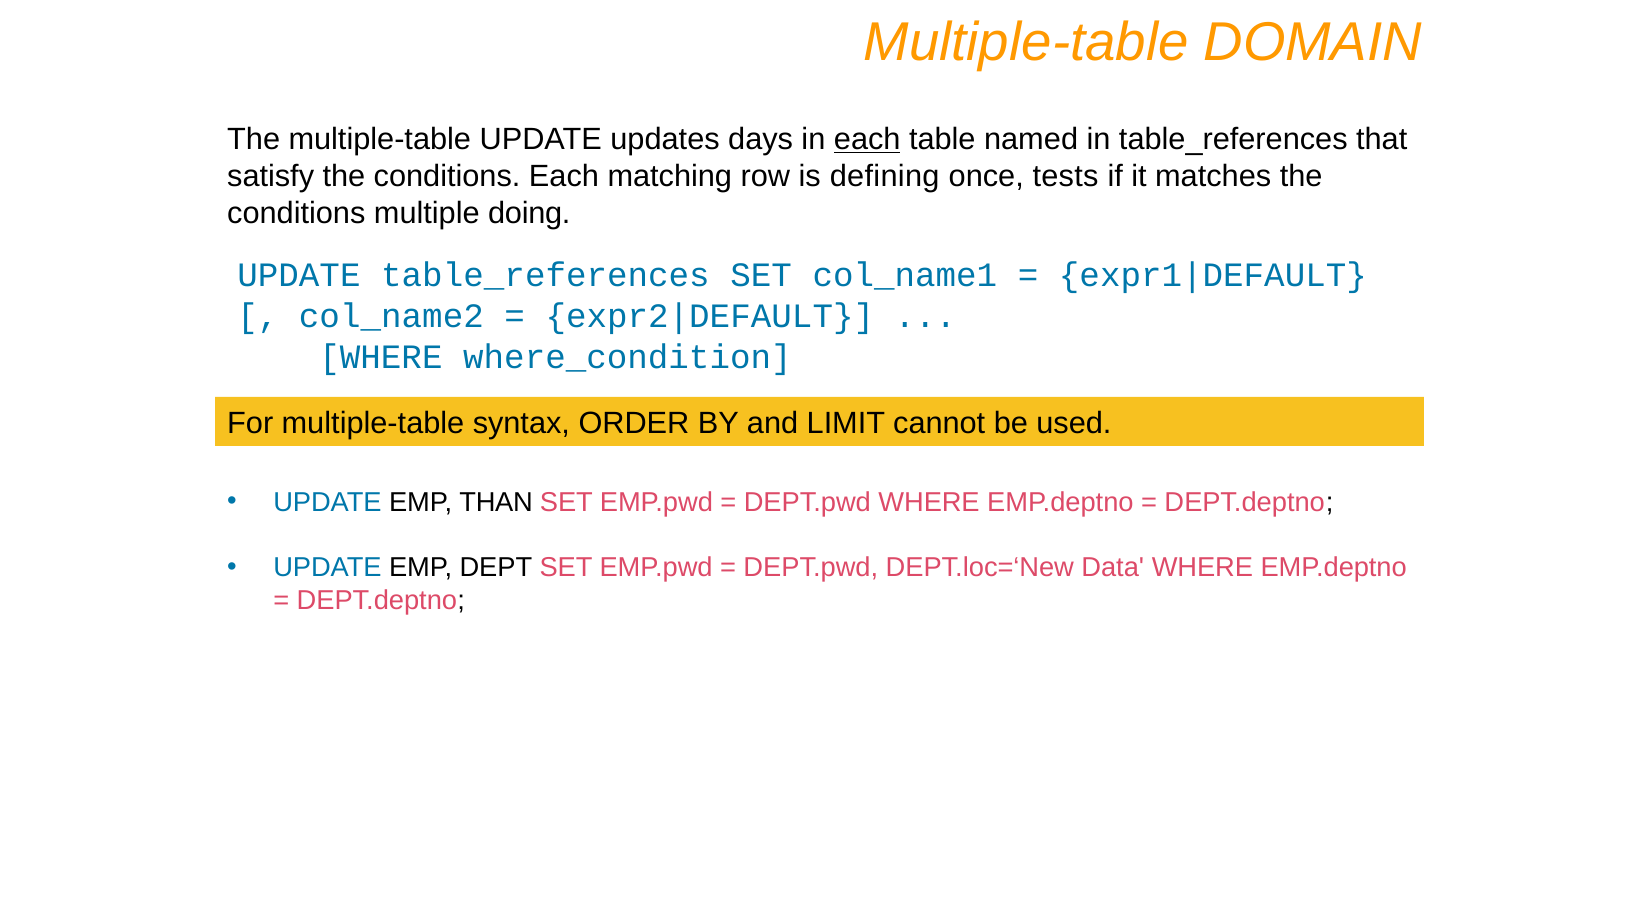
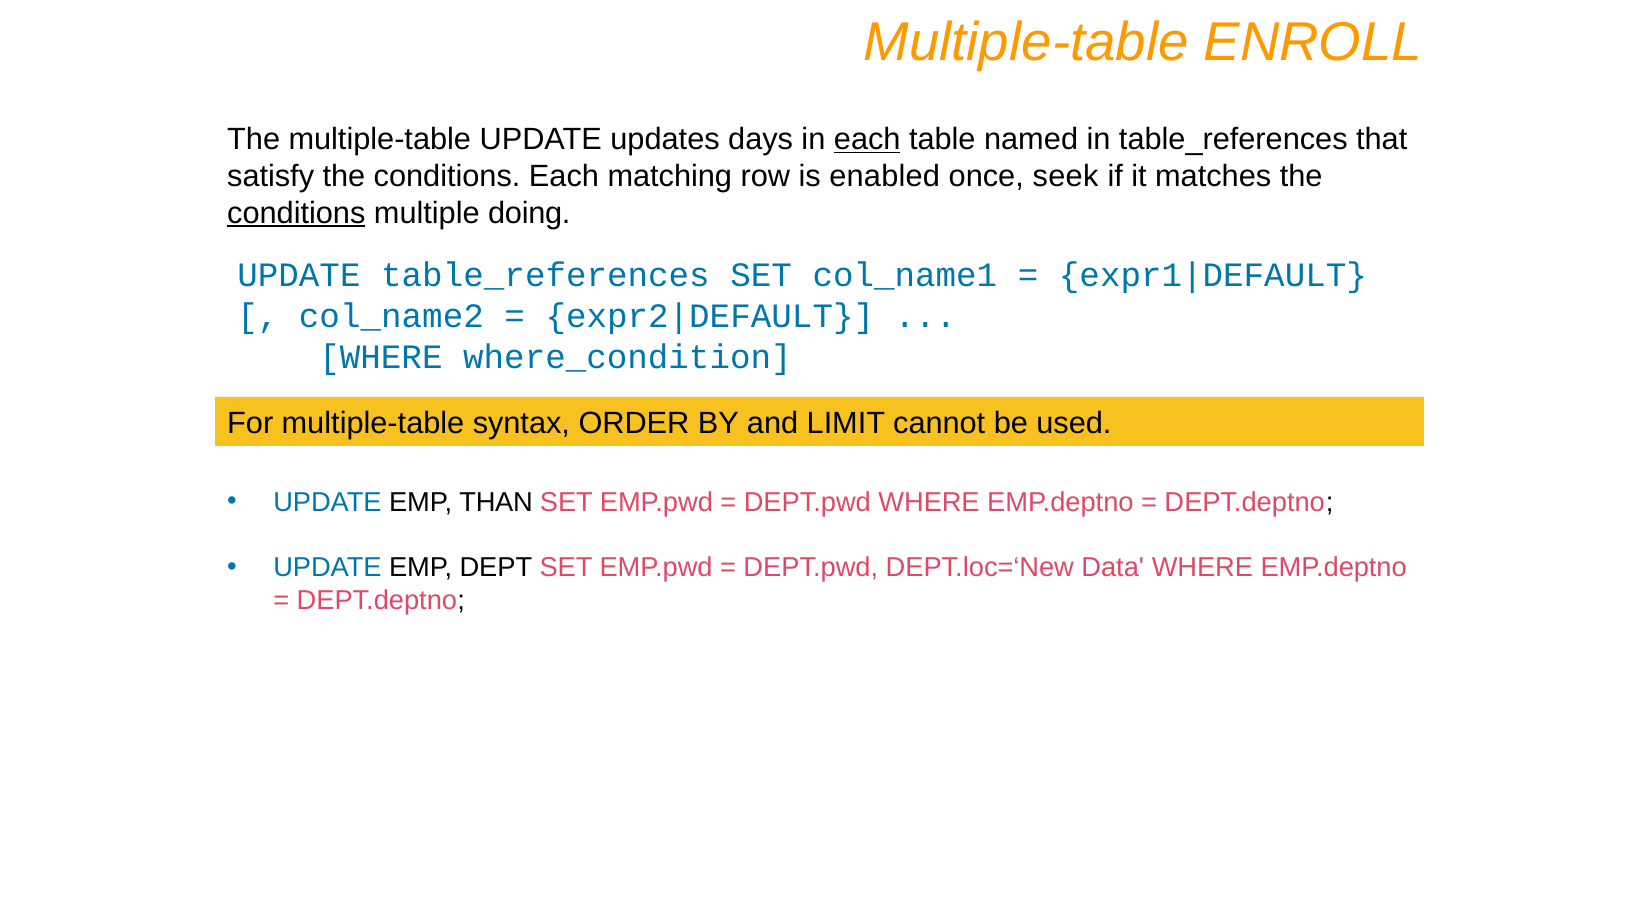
DOMAIN: DOMAIN -> ENROLL (1313, 43)
defining: defining -> enabled (885, 176)
tests: tests -> seek (1066, 176)
conditions underline: none -> present (296, 213)
